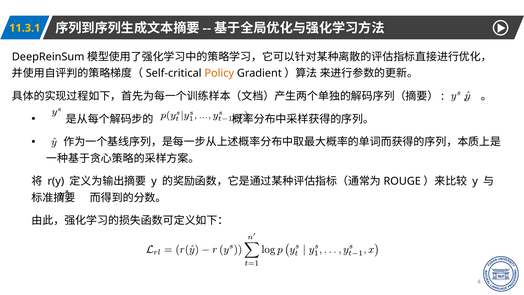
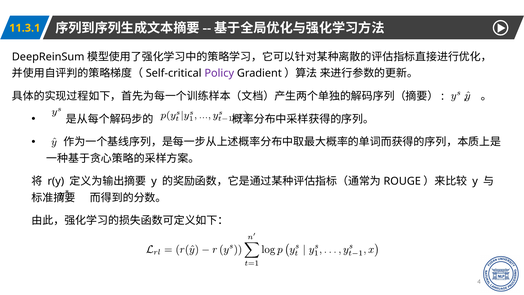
Policy colour: orange -> purple (219, 73)
